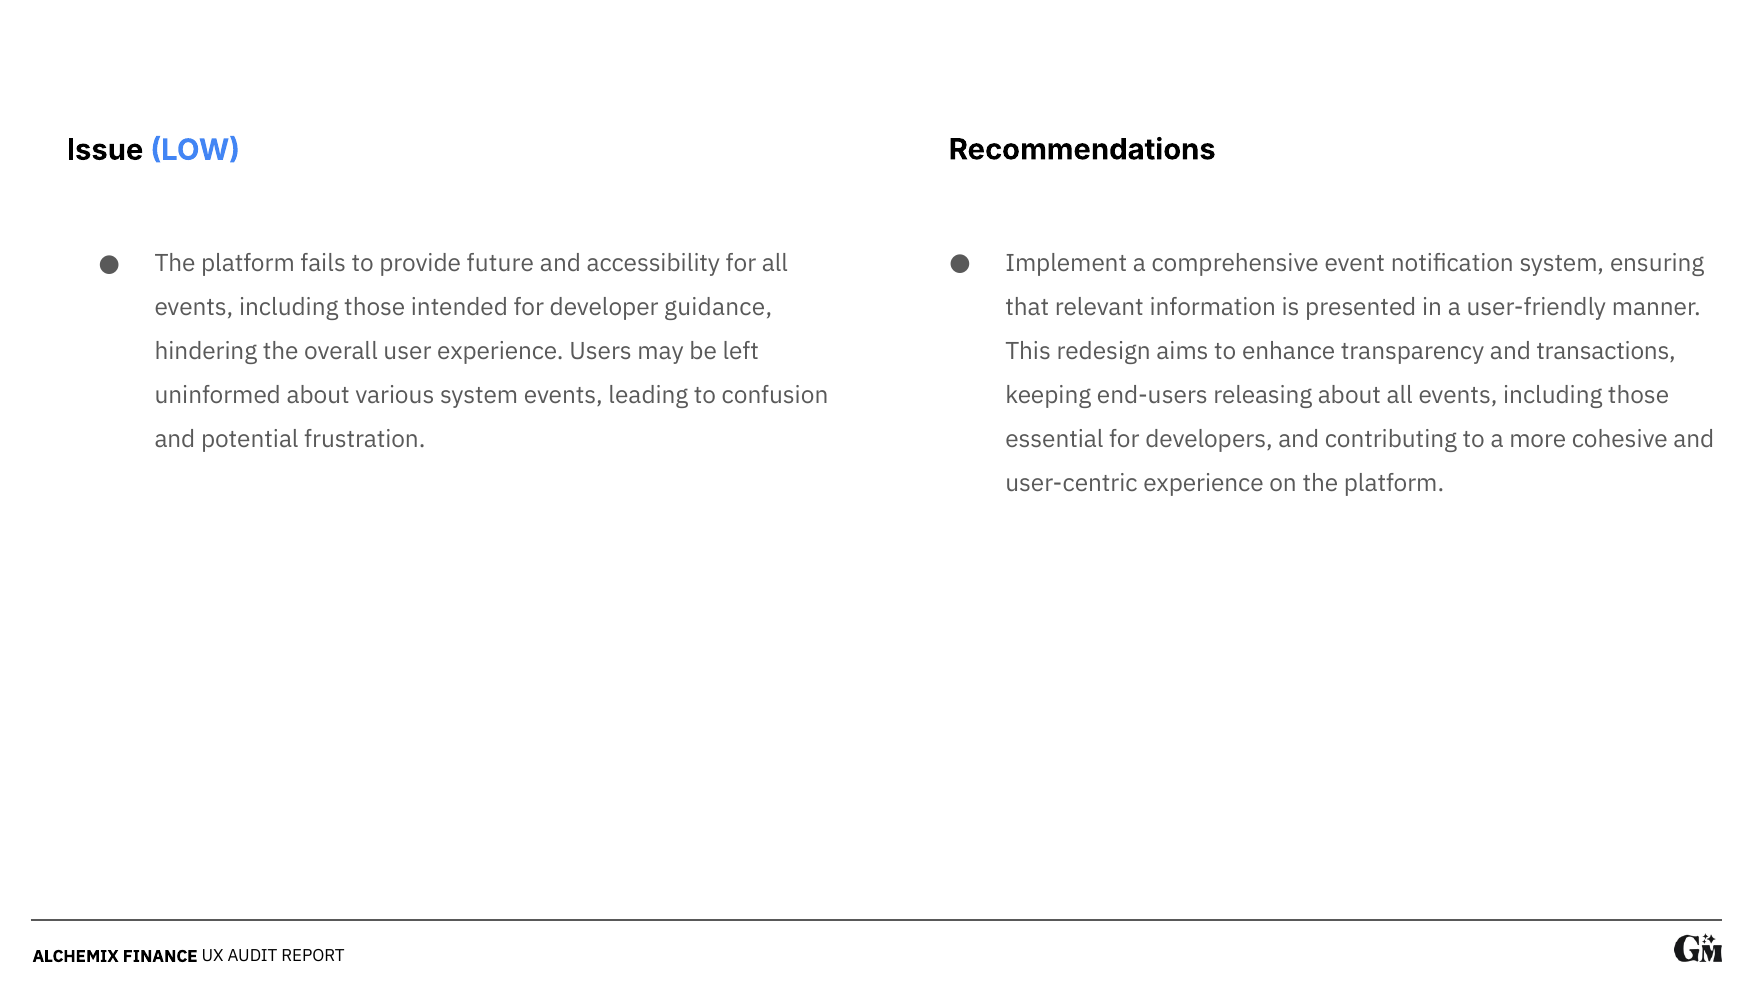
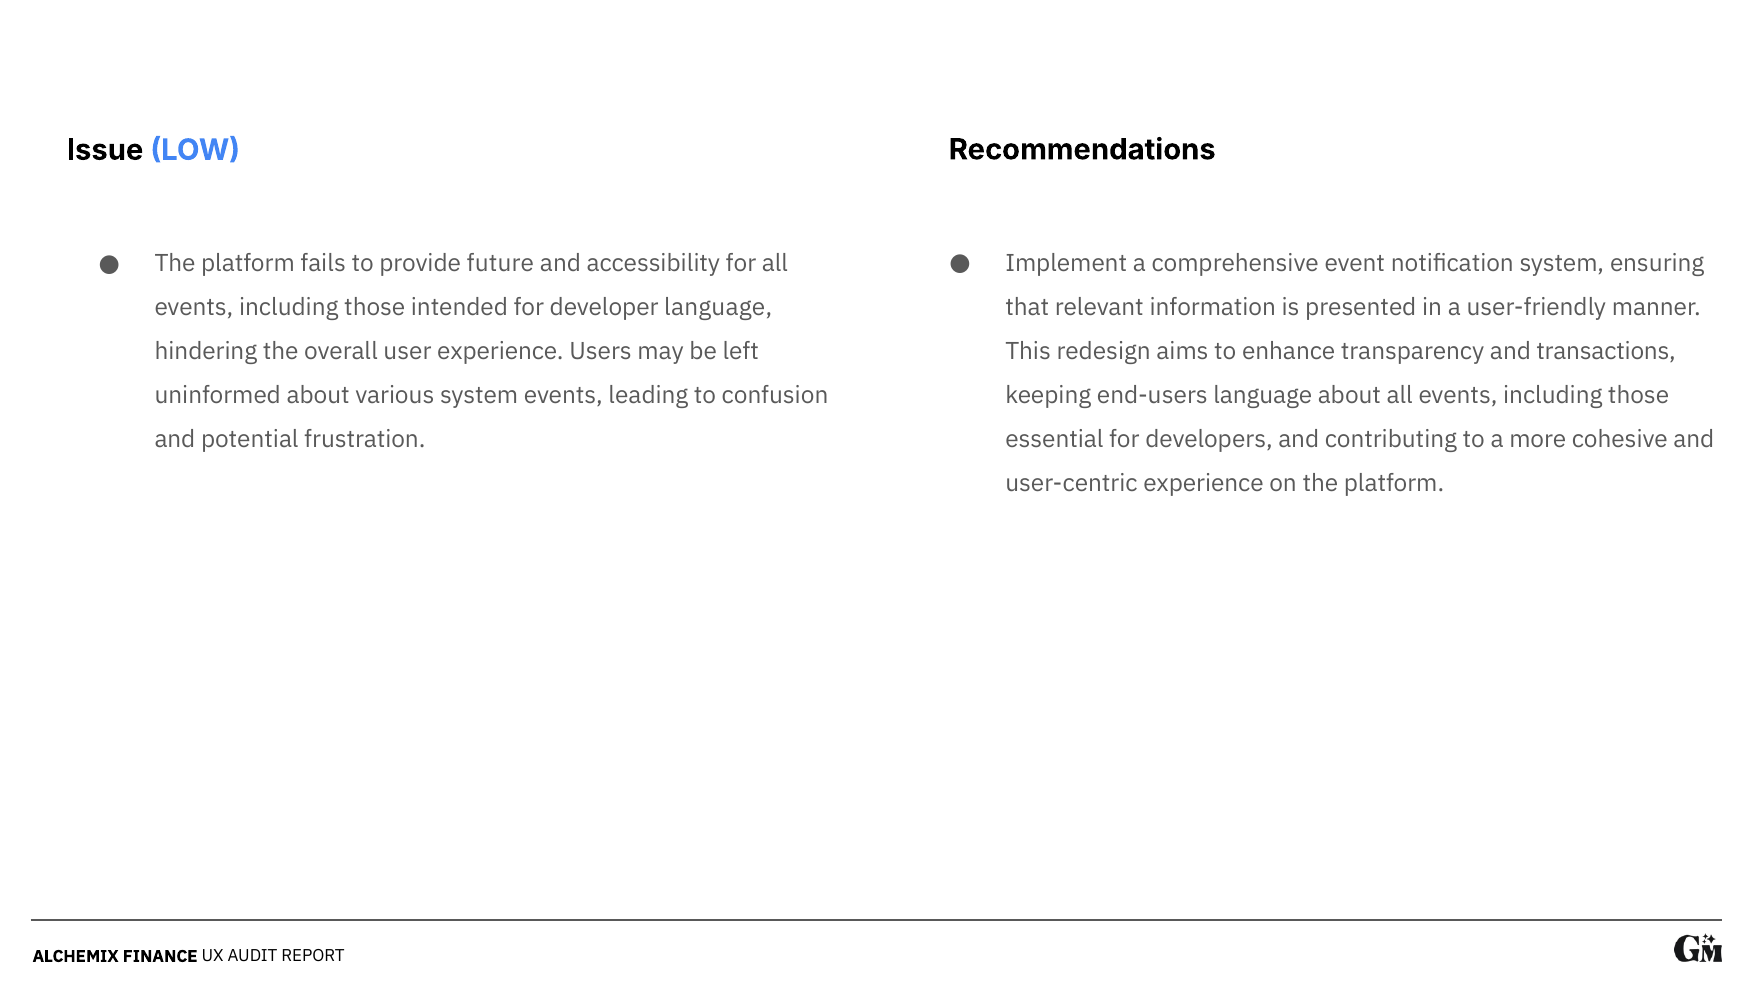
developer guidance: guidance -> language (718, 308)
end-users releasing: releasing -> language (1263, 395)
